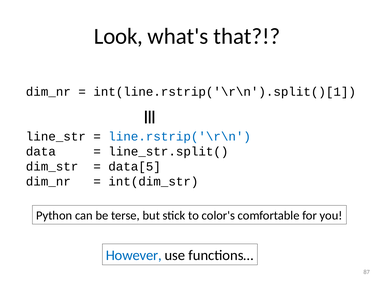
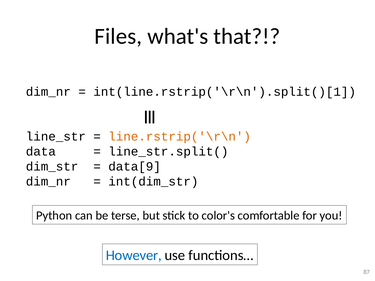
Look: Look -> Files (118, 36)
line.rstrip('\r\n colour: blue -> orange (180, 137)
data[5: data[5 -> data[9 (135, 167)
